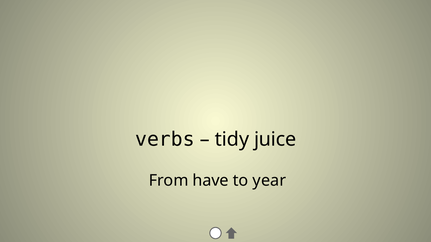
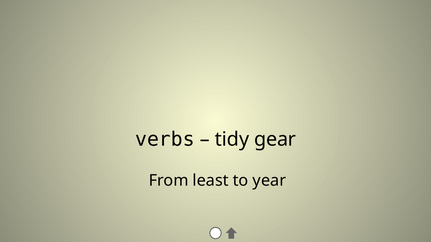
juice: juice -> gear (275, 139)
have: have -> least (211, 181)
